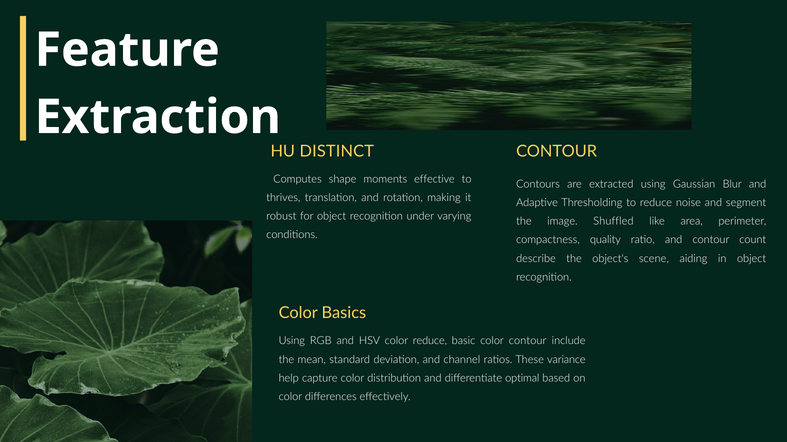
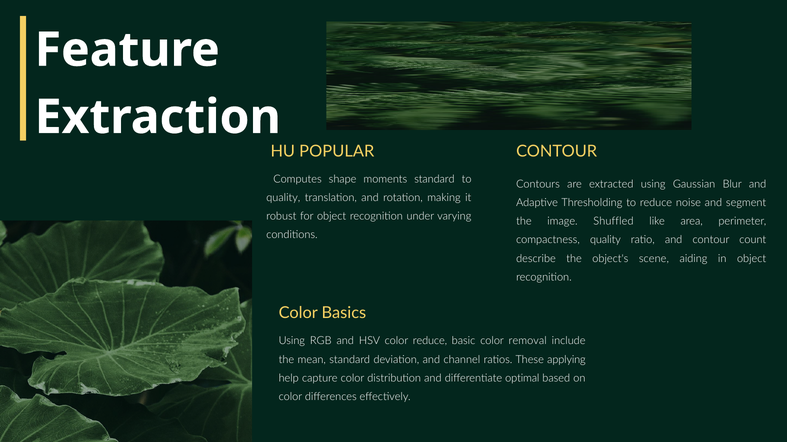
DISTINCT: DISTINCT -> POPULAR (337, 151)
moments effective: effective -> standard (434, 179)
thrives: thrives -> quality (283, 198)
color contour: contour -> removal (528, 341)
variance: variance -> applying (566, 360)
